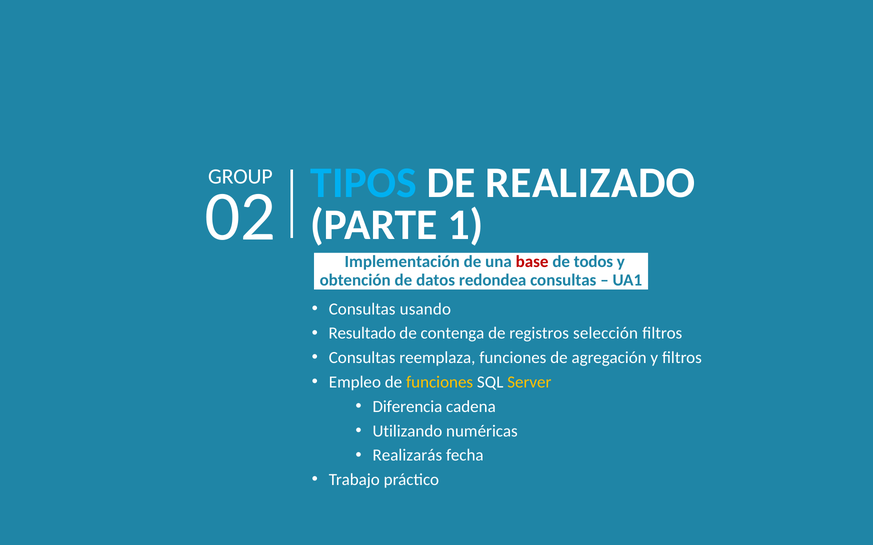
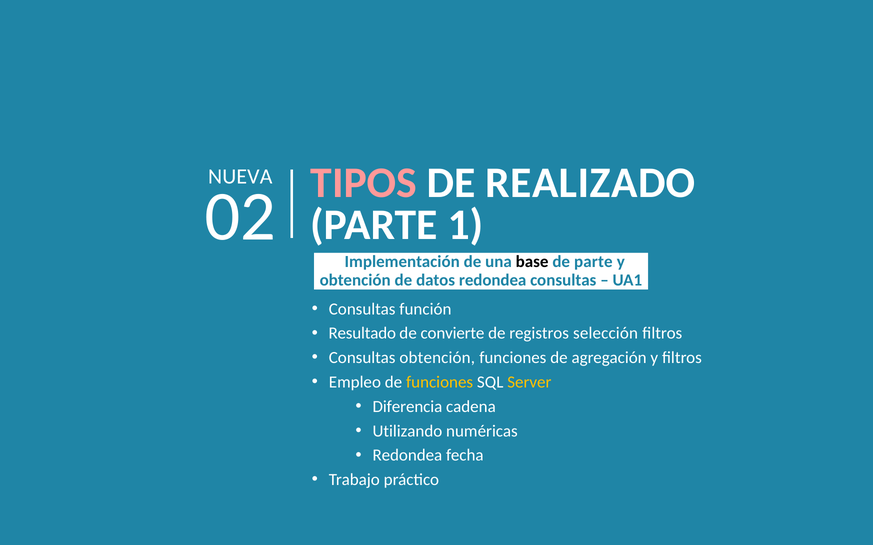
TIPOS colour: light blue -> pink (364, 183)
GROUP: GROUP -> NUEVA (240, 177)
base colour: red -> black (532, 262)
de todos: todos -> parte (593, 262)
usando: usando -> función (425, 309)
contenga: contenga -> convierte (452, 334)
Consultas reemplaza: reemplaza -> obtención (437, 358)
Realizarás: Realizarás -> Redondea (407, 456)
